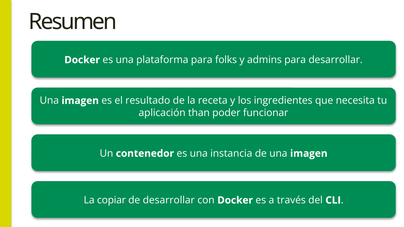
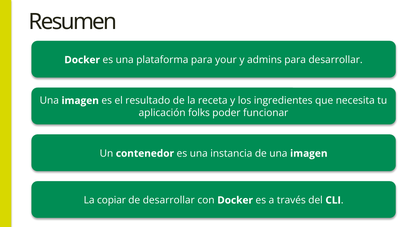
folks: folks -> your (226, 60)
than: than -> folks (199, 113)
